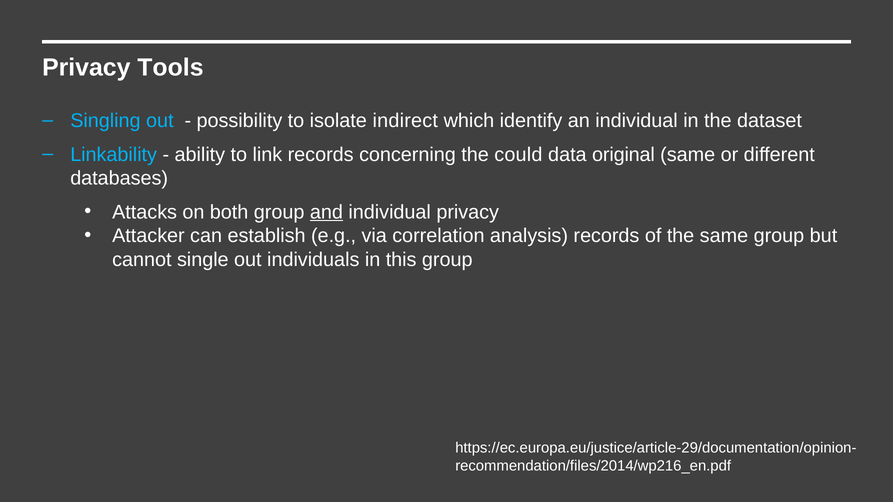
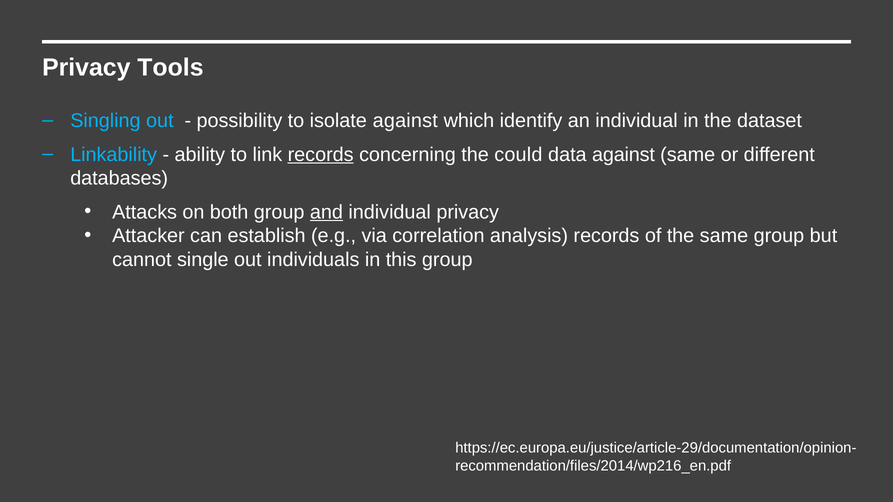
isolate indirect: indirect -> against (405, 121)
records underline: none -> present (321, 155)
data original: original -> against (624, 155)
